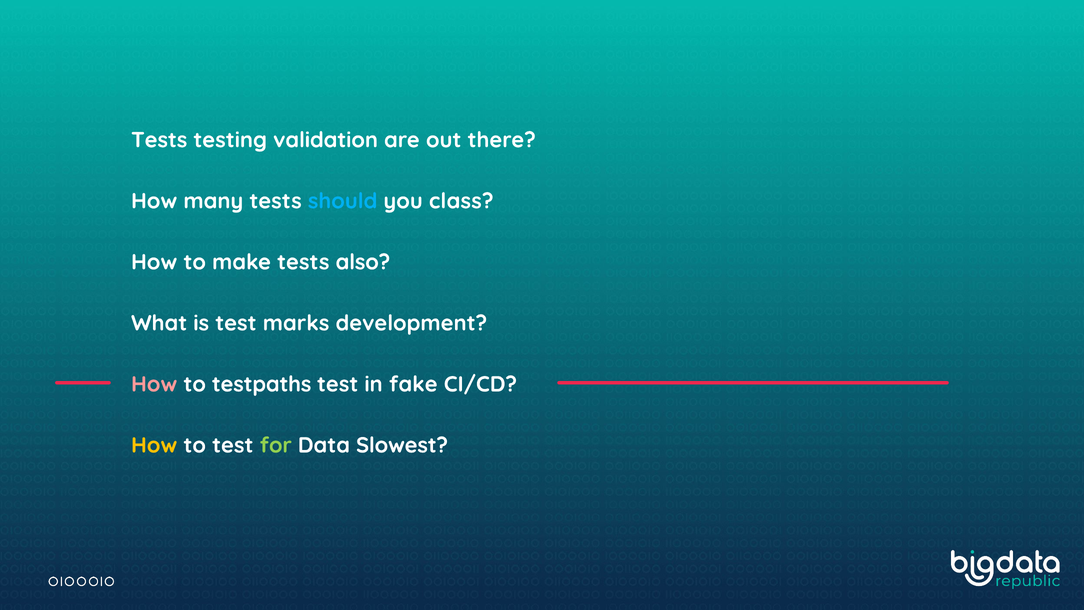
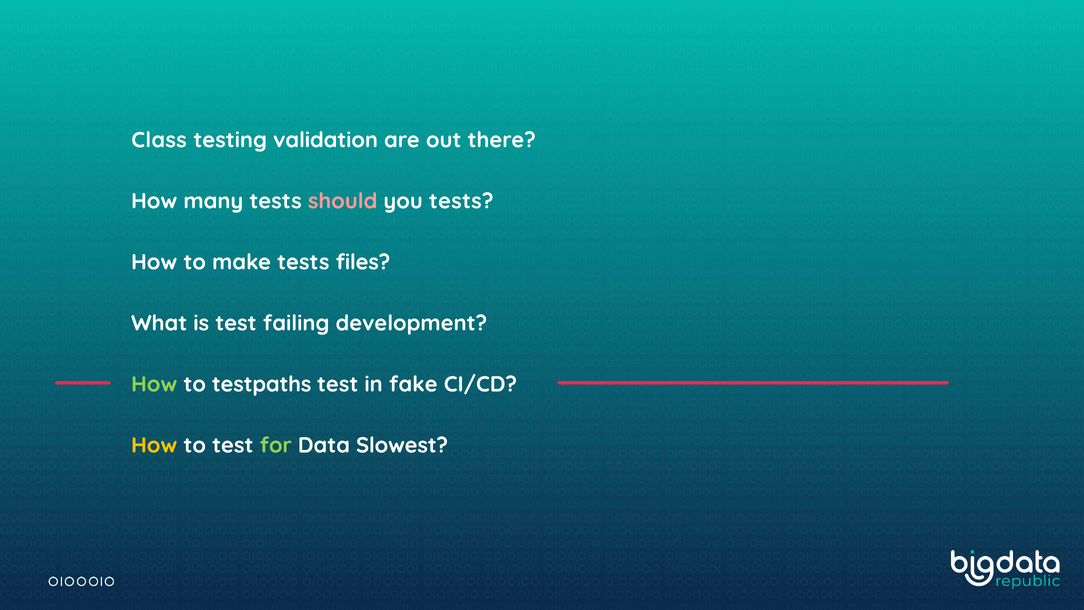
Tests: Tests -> Class (159, 140)
should colour: light blue -> pink (343, 201)
you class: class -> tests (461, 201)
also: also -> files (363, 262)
marks: marks -> failing (296, 323)
How colour: pink -> light green (154, 384)
